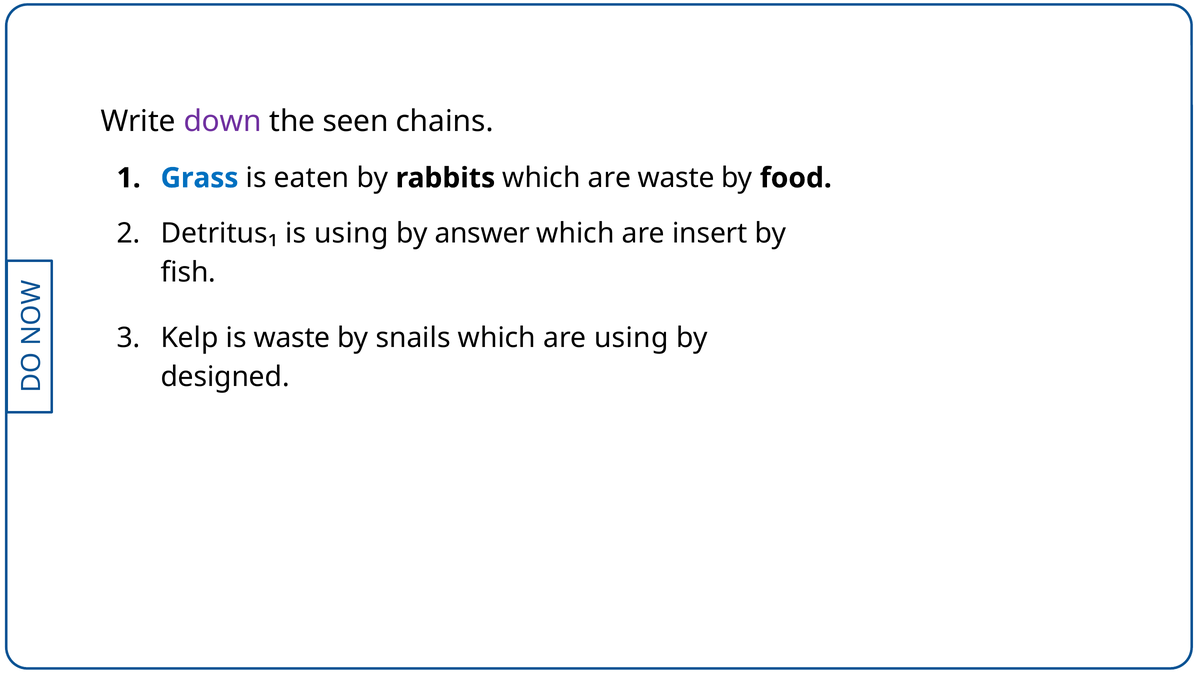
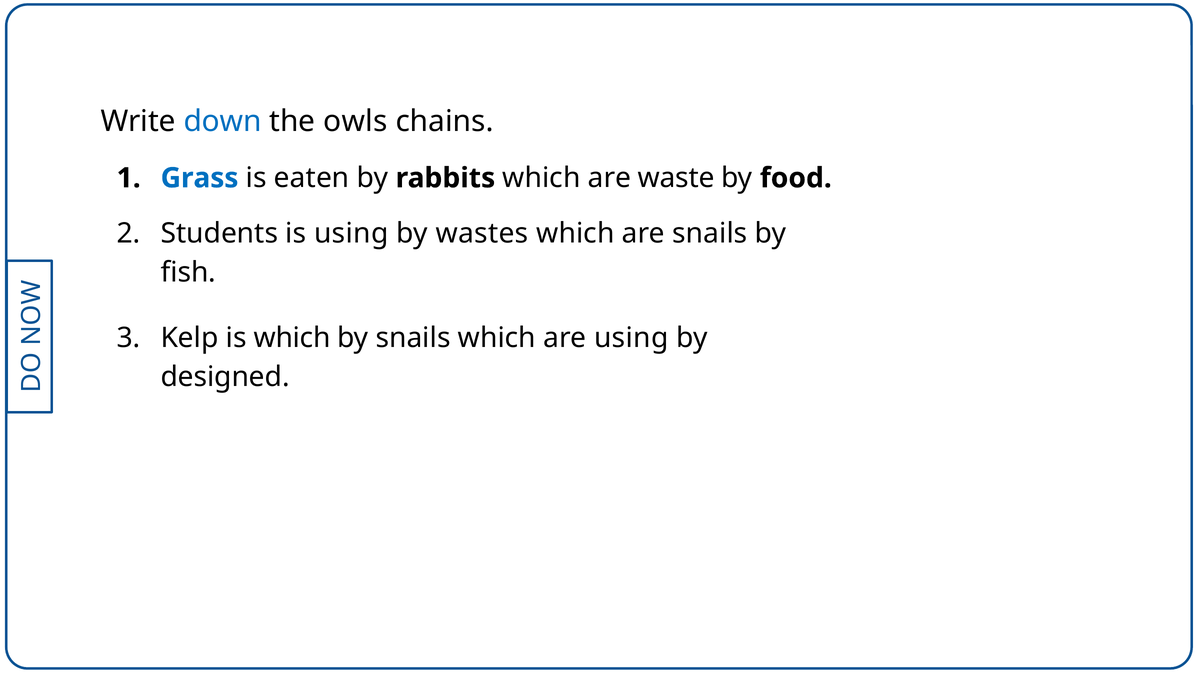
down colour: purple -> blue (223, 122)
seen: seen -> owls (355, 122)
Detritus₁: Detritus₁ -> Students (219, 234)
answer: answer -> wastes (482, 234)
are insert: insert -> snails (710, 234)
is waste: waste -> which (292, 338)
